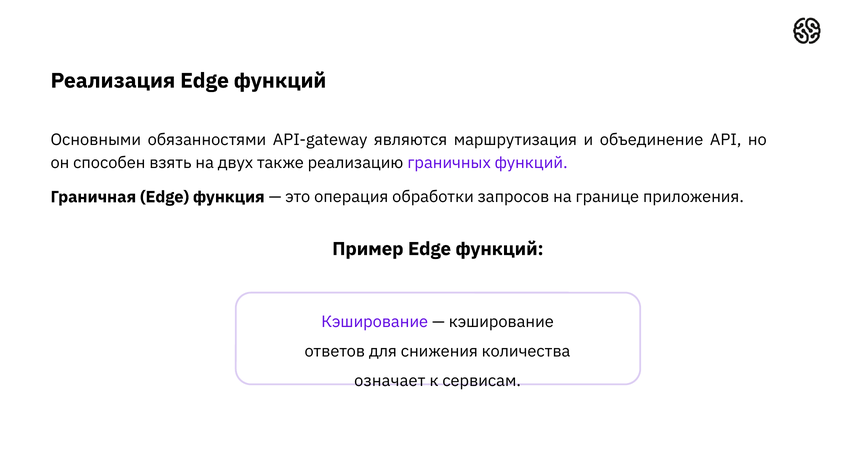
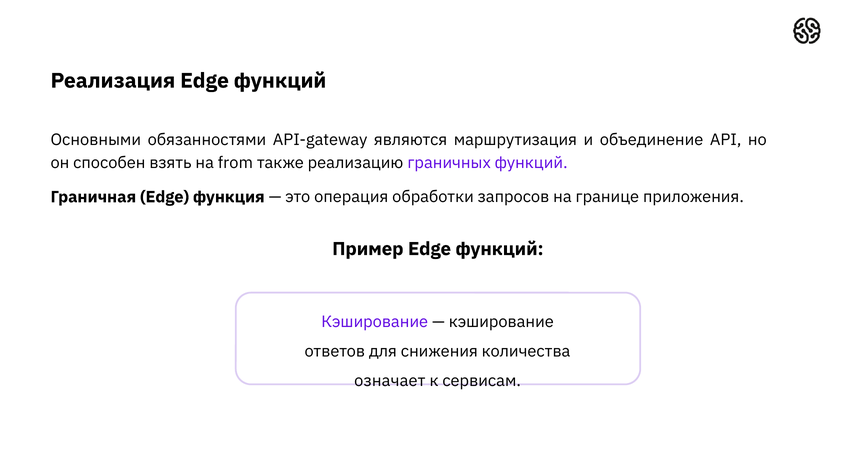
двух: двух -> from (235, 163)
